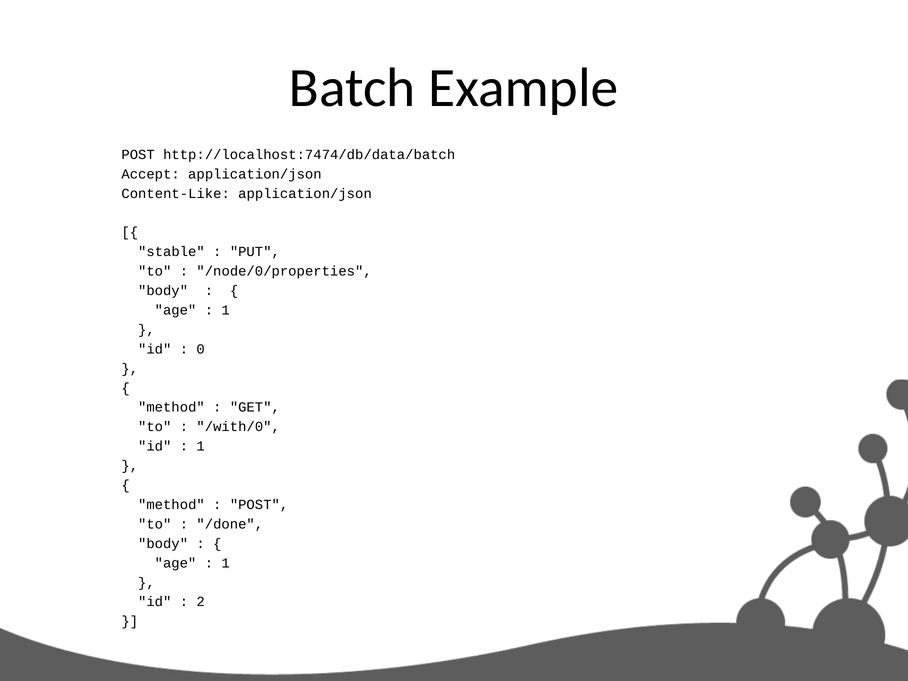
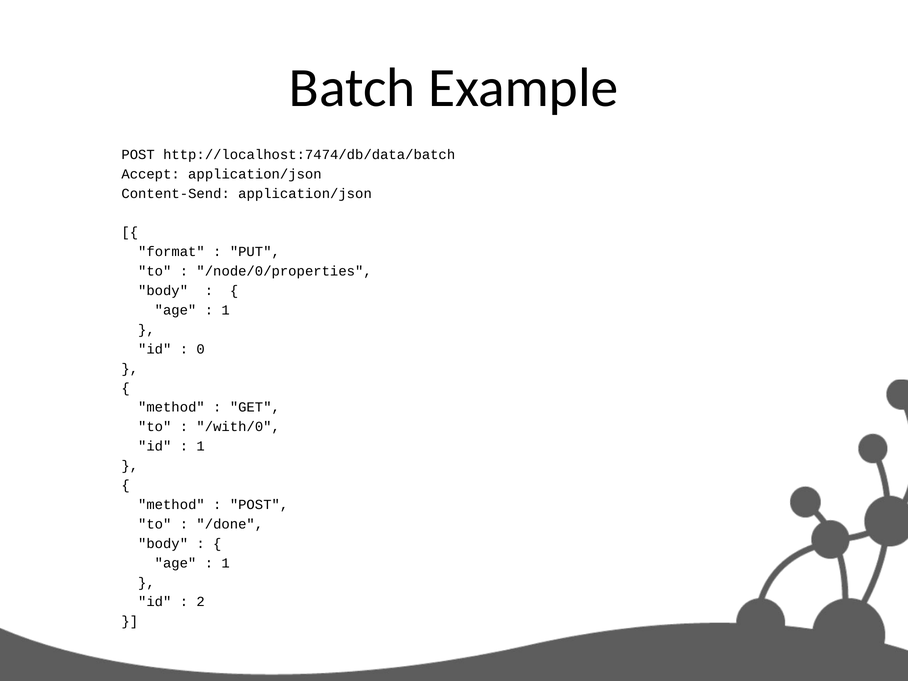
Content-Like: Content-Like -> Content-Send (176, 194)
stable: stable -> format (171, 252)
